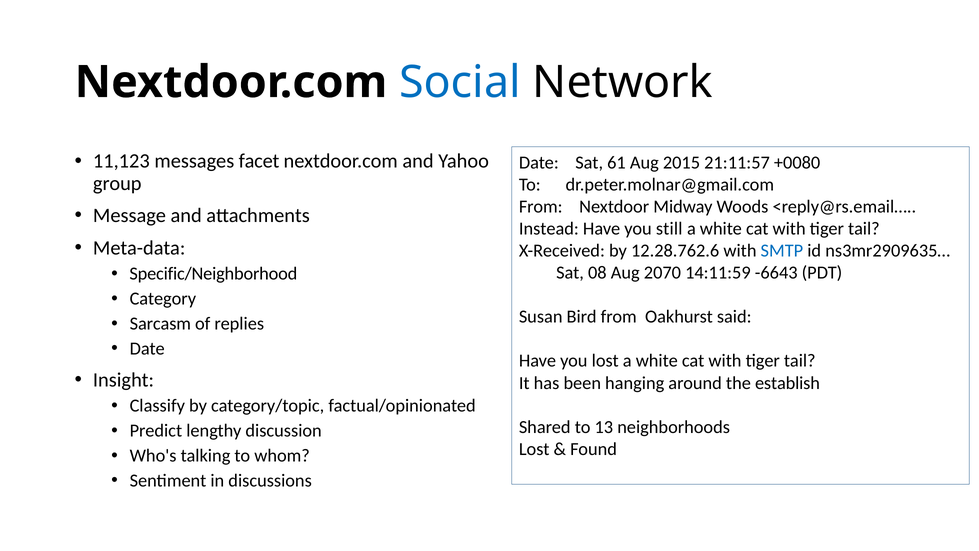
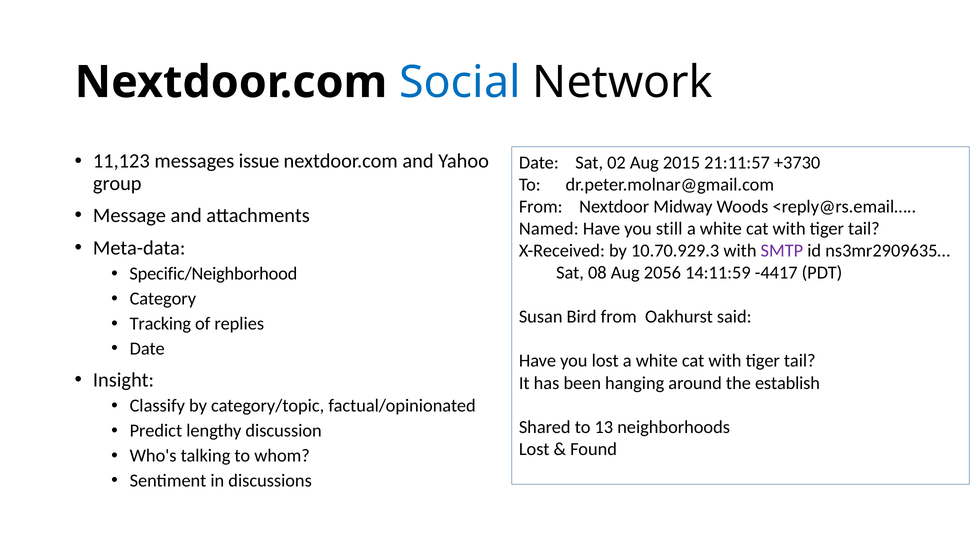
facet: facet -> issue (259, 161)
61: 61 -> 02 (616, 162)
+0080: +0080 -> +3730 (797, 162)
Instead: Instead -> Named (549, 229)
12.28.762.6: 12.28.762.6 -> 10.70.929.3 (675, 251)
SMTP colour: blue -> purple (782, 251)
2070: 2070 -> 2056 (662, 273)
-6643: -6643 -> -4417 (776, 273)
Sarcasm: Sarcasm -> Tracking (160, 324)
